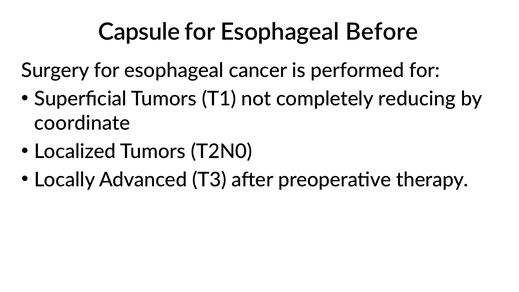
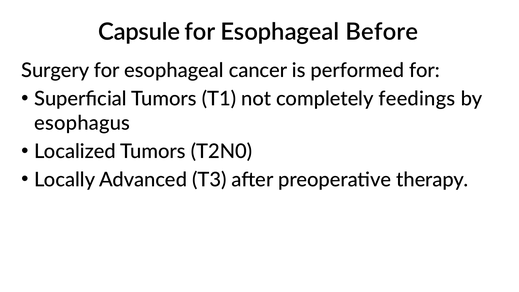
reducing: reducing -> feedings (417, 99)
coordinate: coordinate -> esophagus (82, 123)
